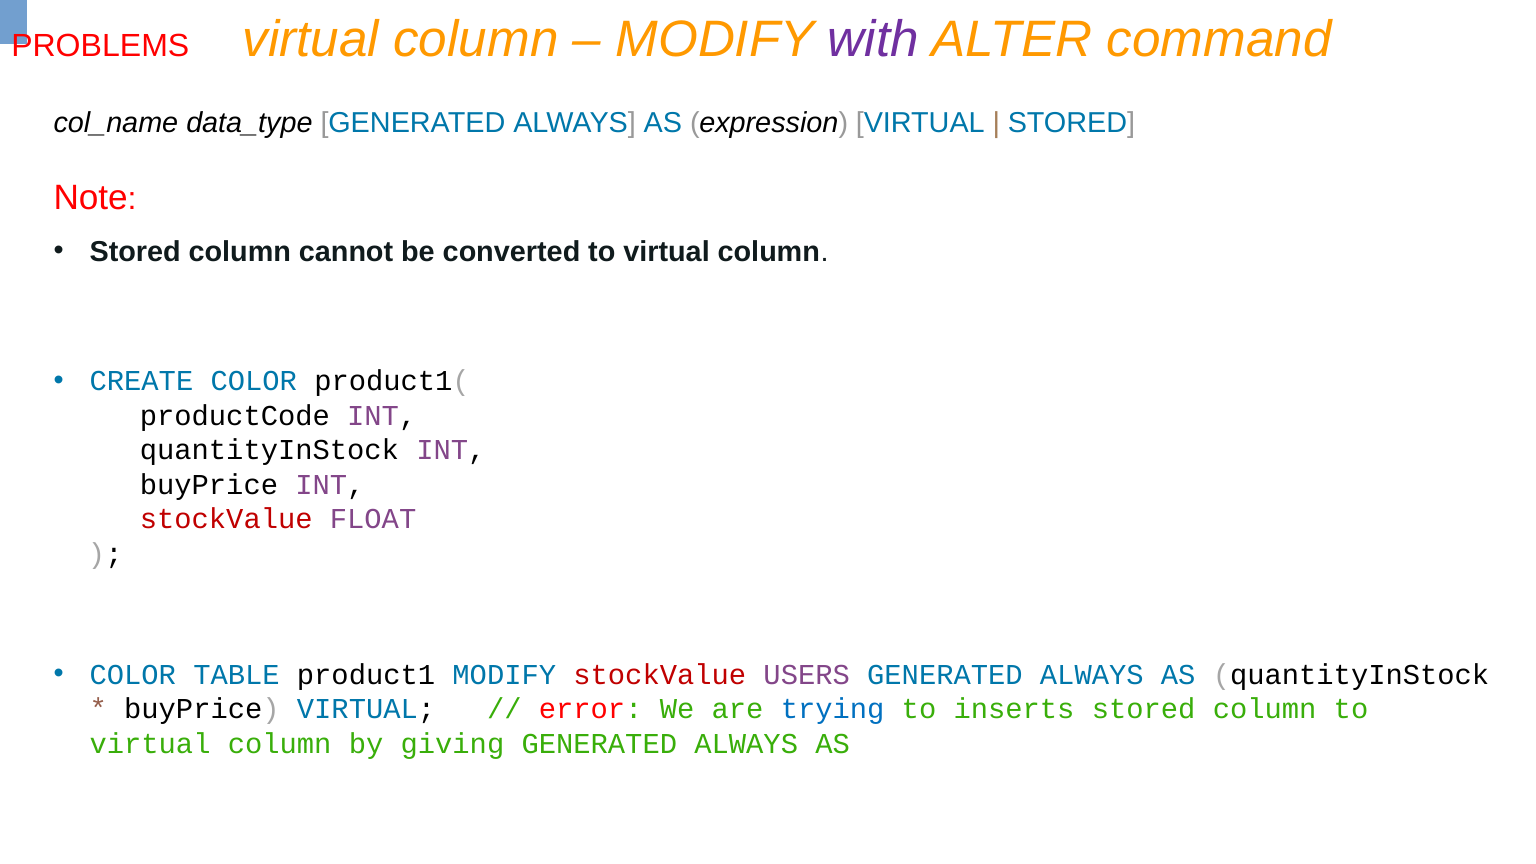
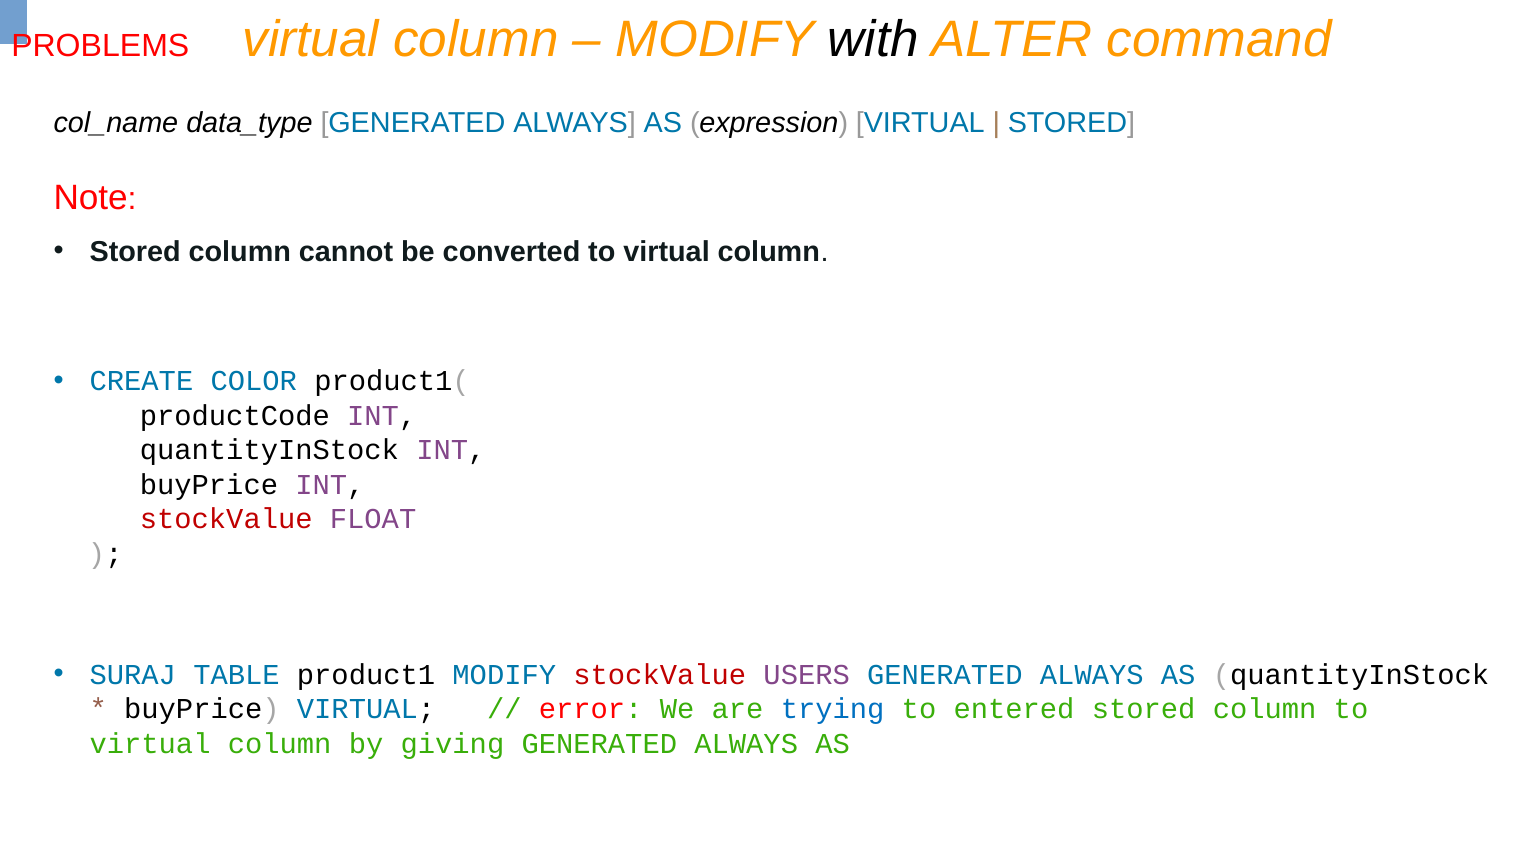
with colour: purple -> black (873, 40)
COLOR: COLOR -> SURAJ (133, 675)
inserts: inserts -> entered (1014, 709)
